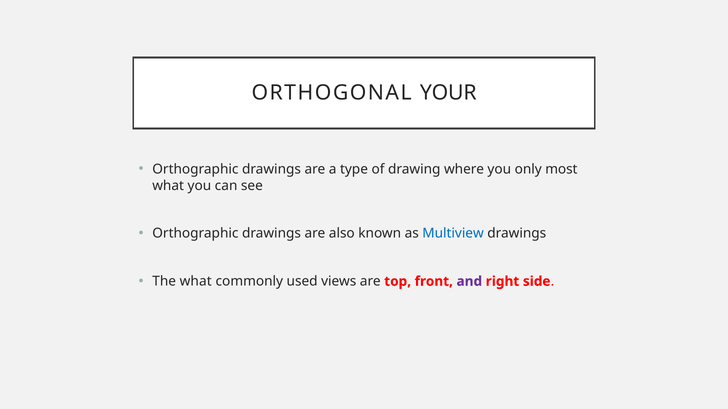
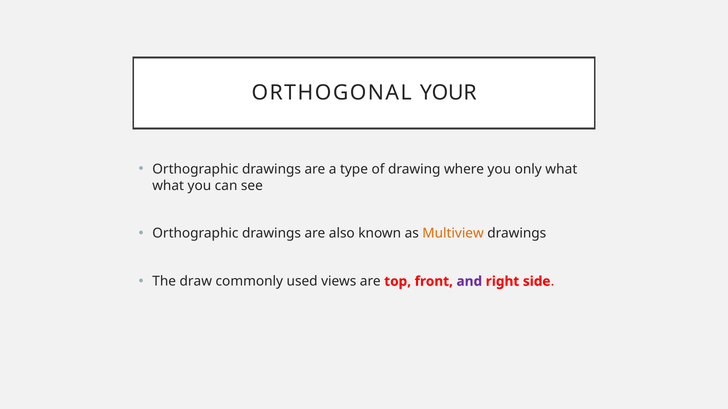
only most: most -> what (561, 169)
Multiview colour: blue -> orange (453, 234)
The what: what -> draw (196, 282)
